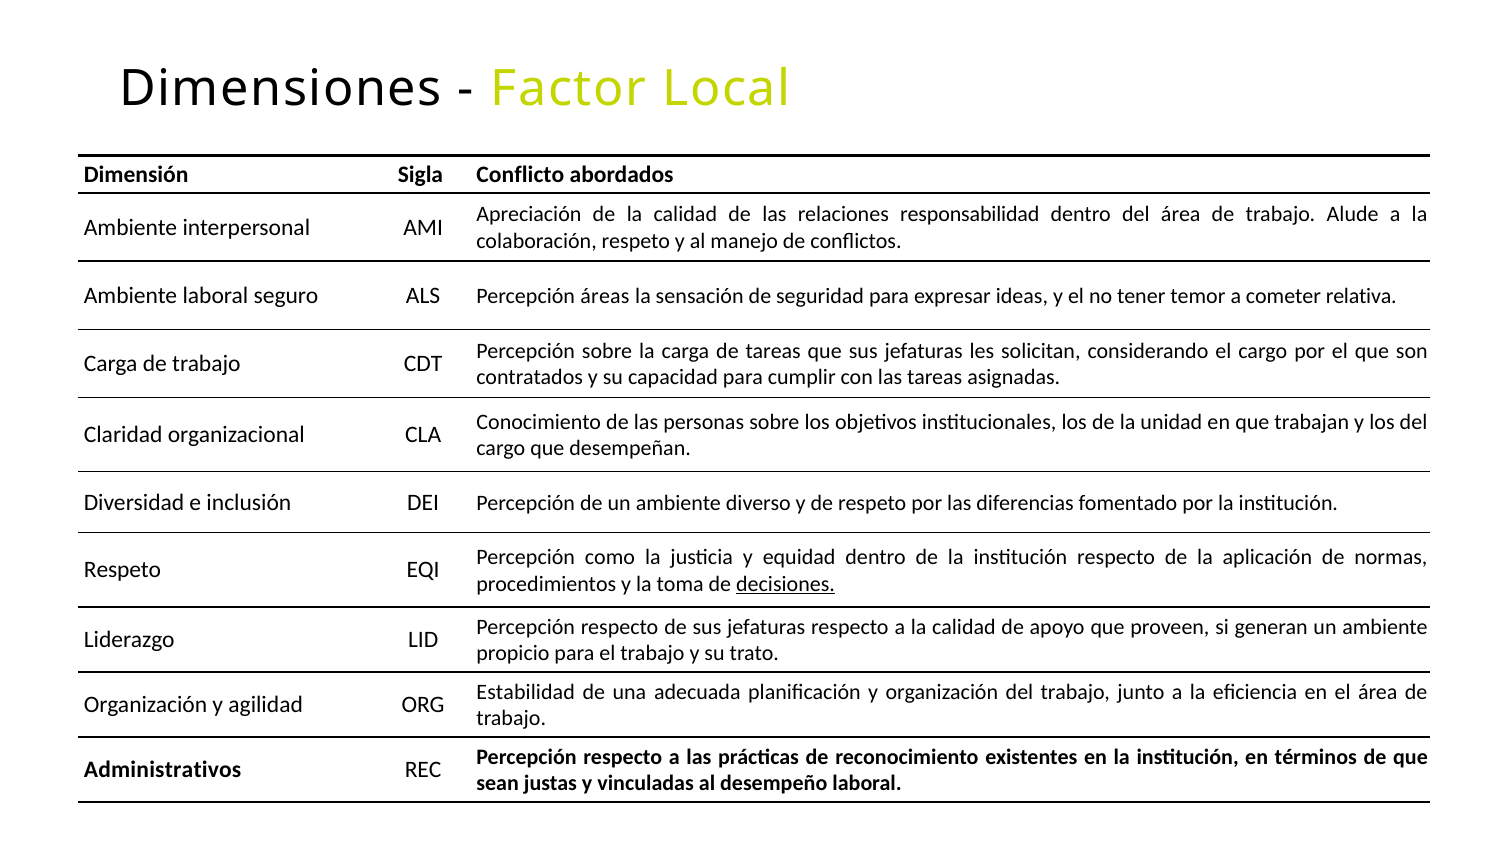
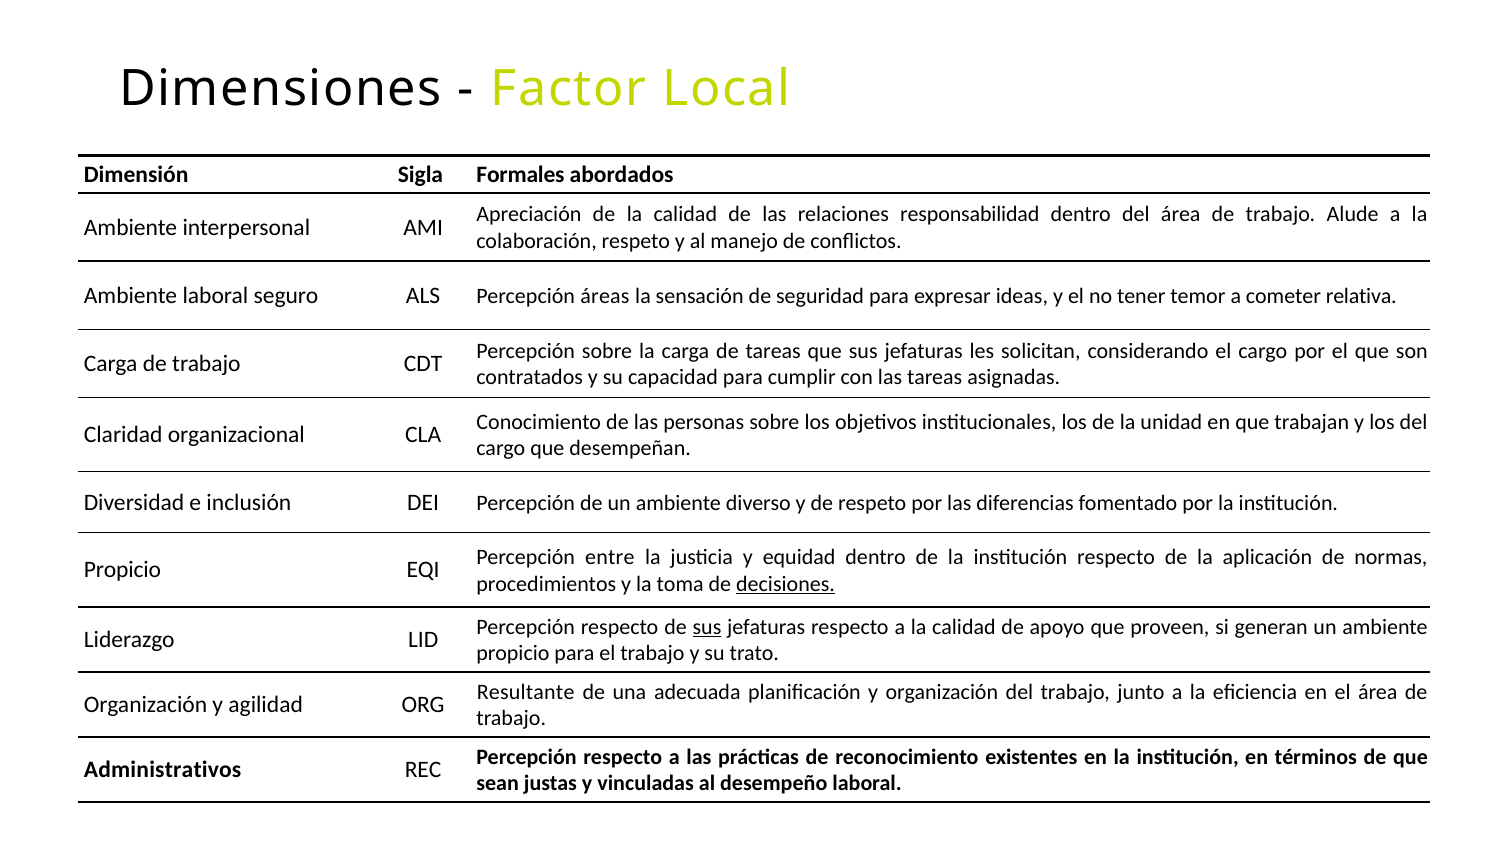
Conflicto: Conflicto -> Formales (520, 175)
como: como -> entre (610, 557)
Respeto: Respeto -> Propicio (123, 570)
sus underline: none -> present (707, 627)
Estabilidad: Estabilidad -> Resultante (526, 692)
